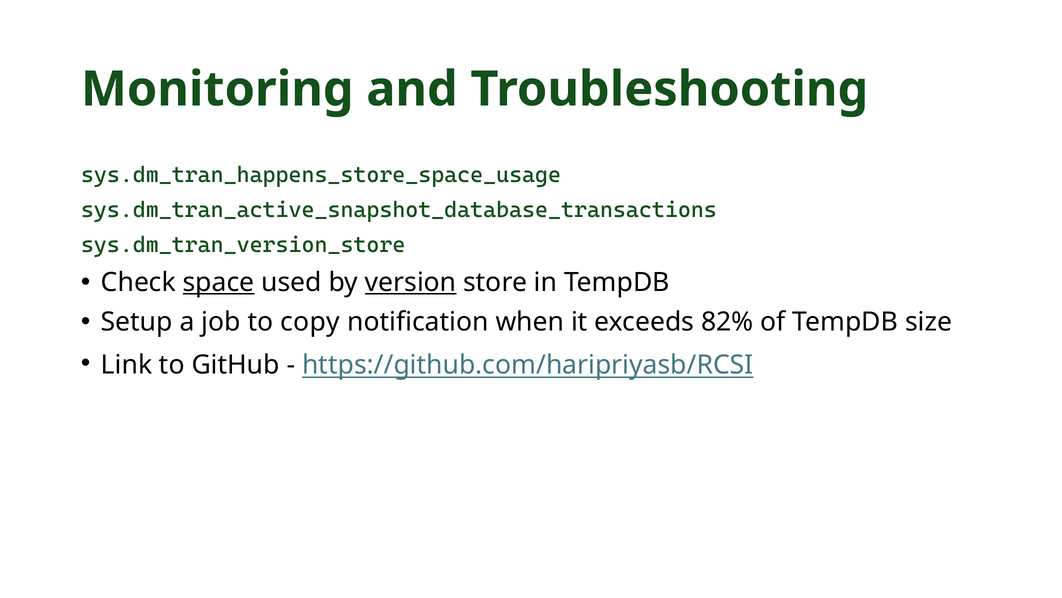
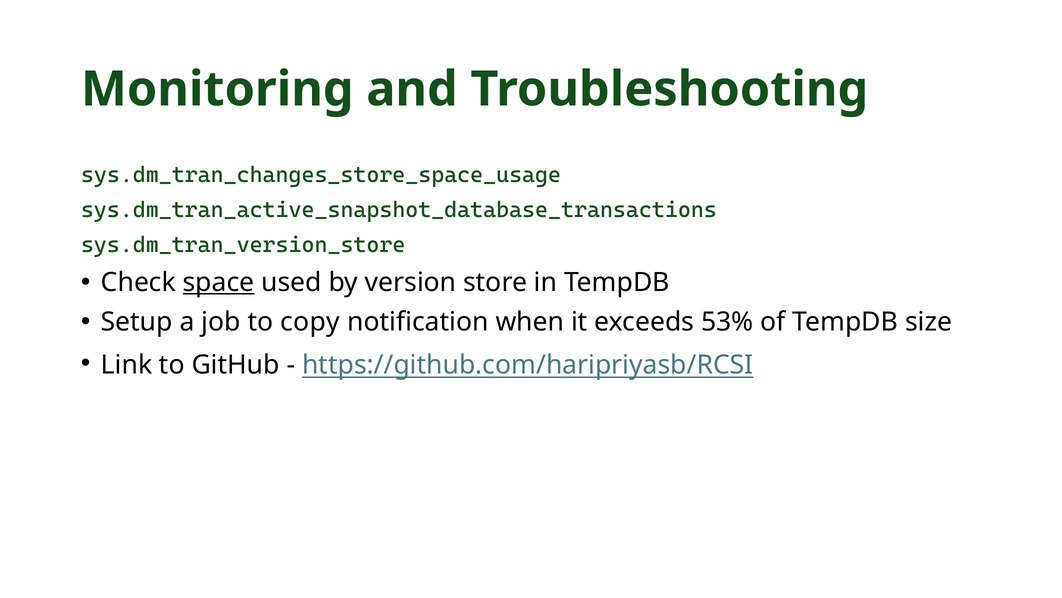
sys.dm_tran_happens_store_space_usage: sys.dm_tran_happens_store_space_usage -> sys.dm_tran_changes_store_space_usage (321, 175)
version underline: present -> none (411, 282)
82%: 82% -> 53% (727, 322)
